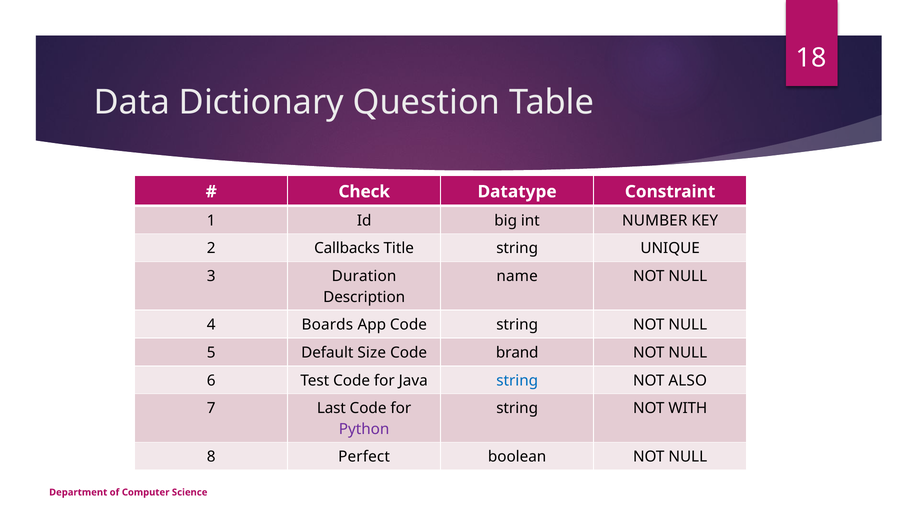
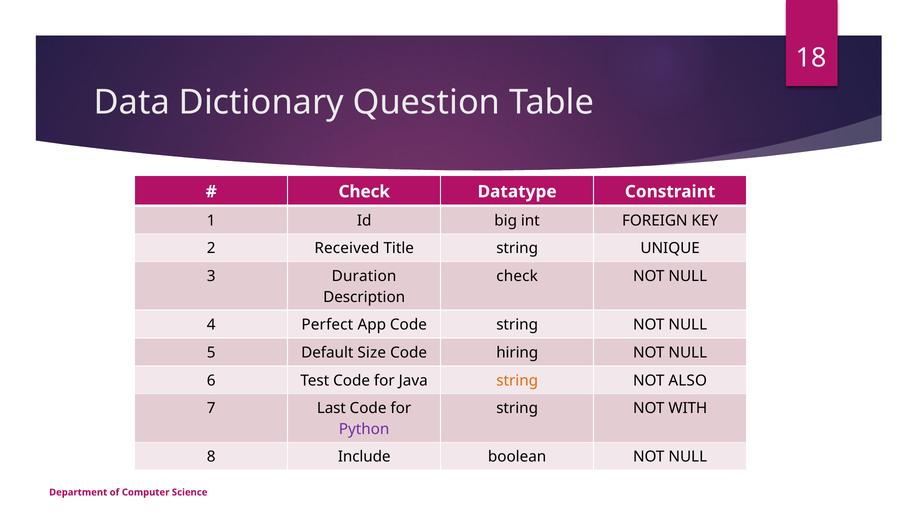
NUMBER: NUMBER -> FOREIGN (655, 221)
Callbacks: Callbacks -> Received (347, 249)
name: name -> check (517, 277)
Boards: Boards -> Perfect (327, 325)
brand: brand -> hiring (517, 353)
string colour: blue -> orange (517, 381)
Perfect: Perfect -> Include (364, 457)
